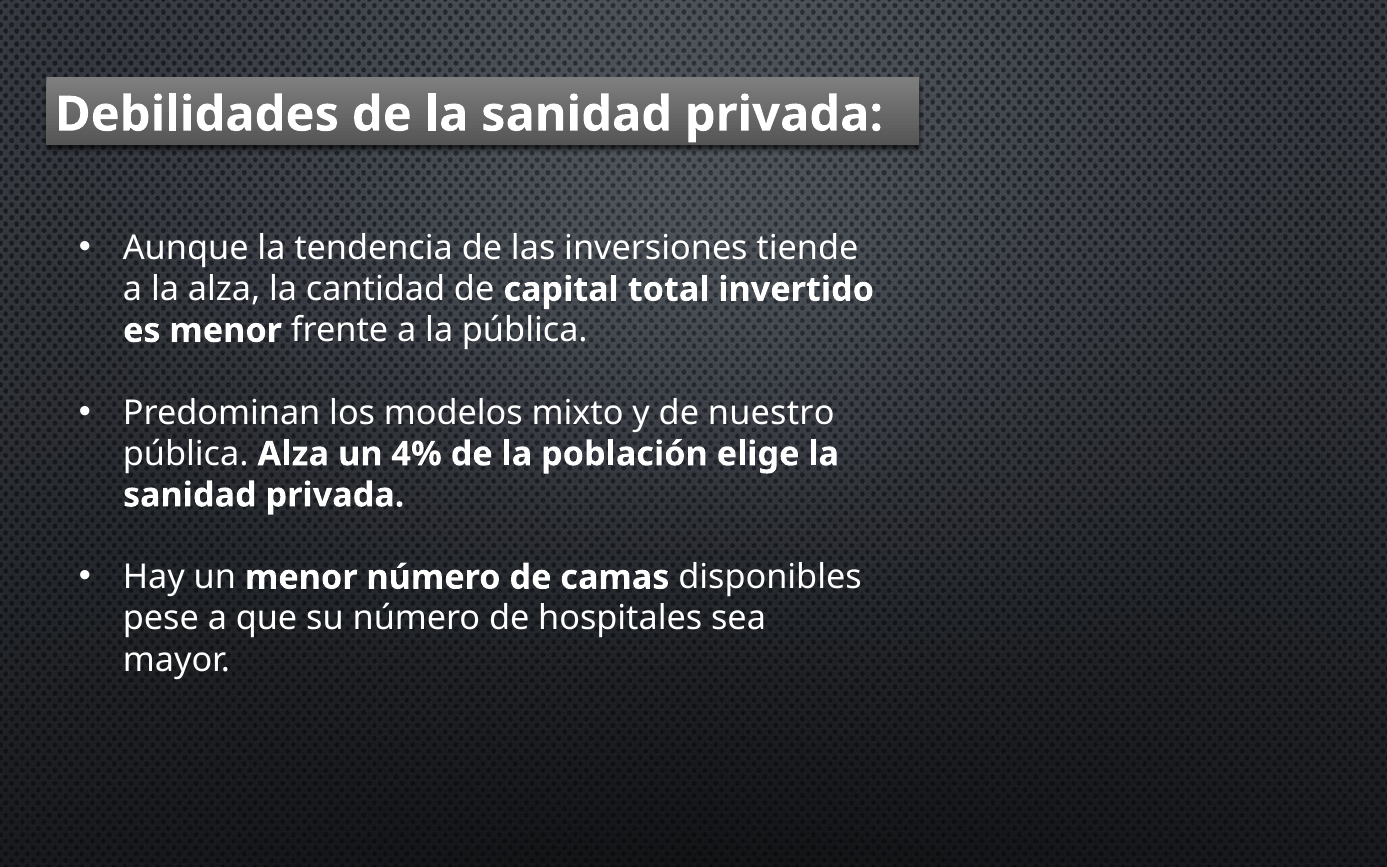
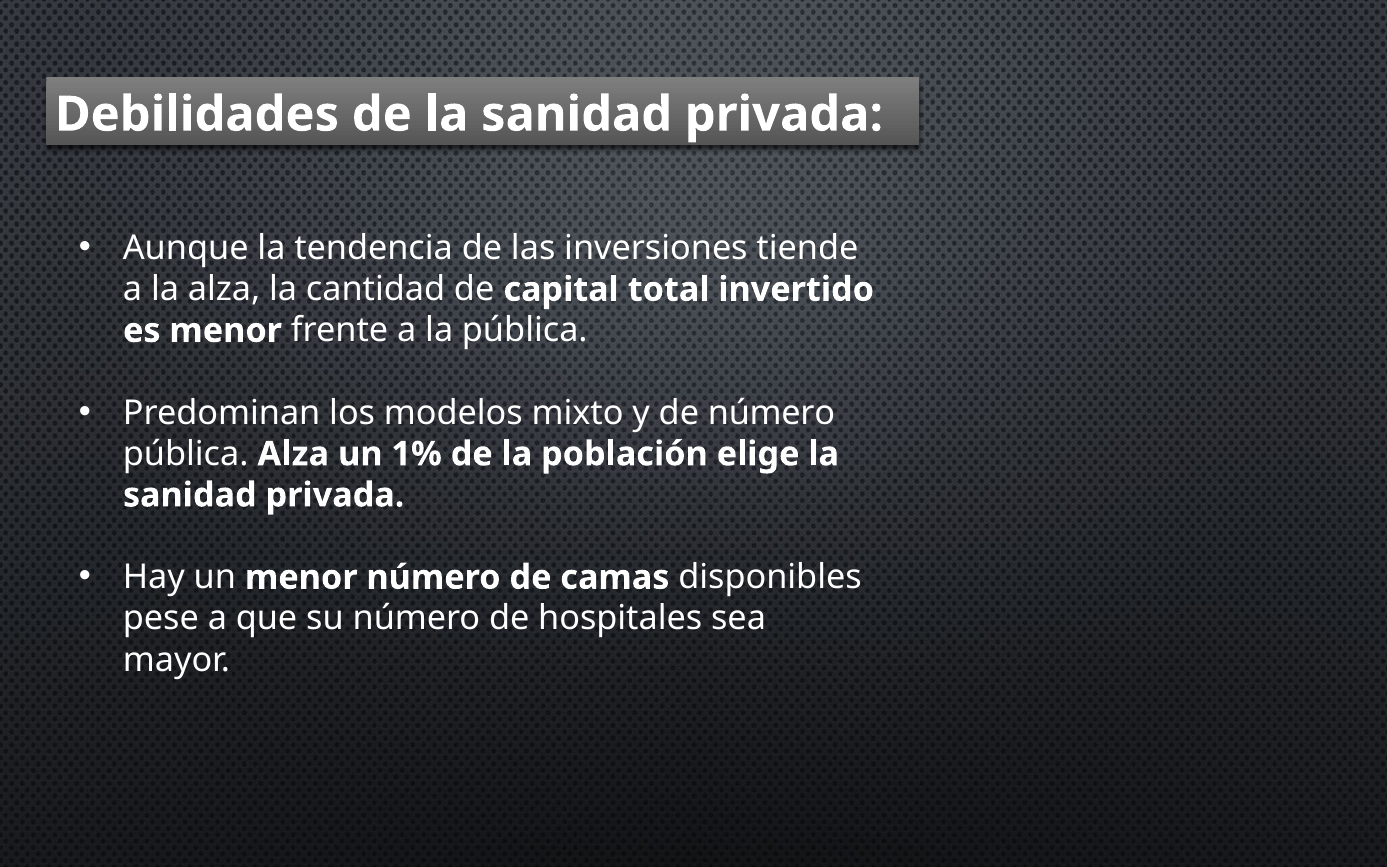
de nuestro: nuestro -> número (771, 413)
4%: 4% -> 1% (417, 454)
